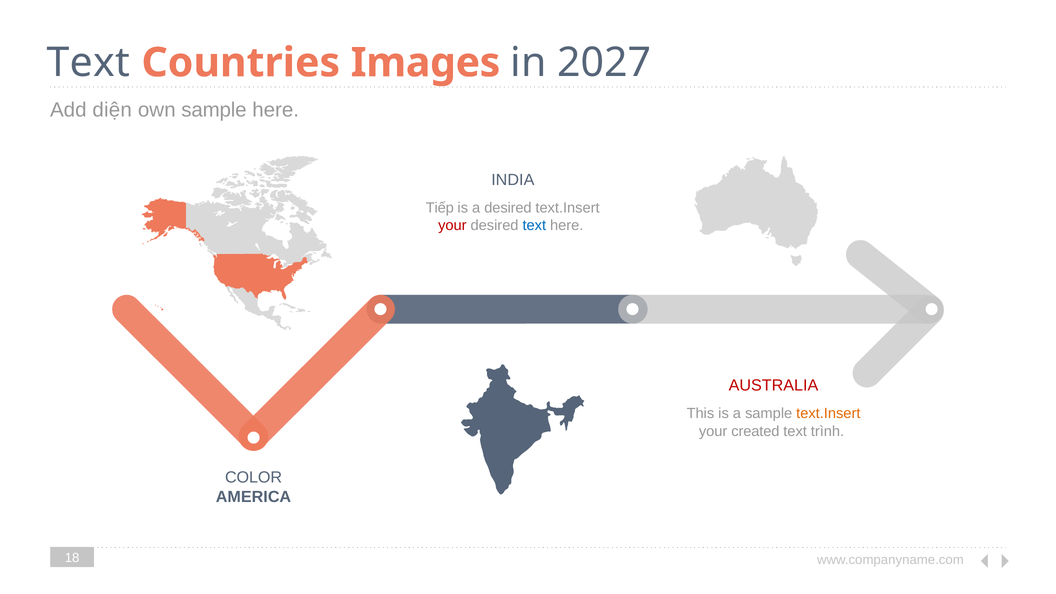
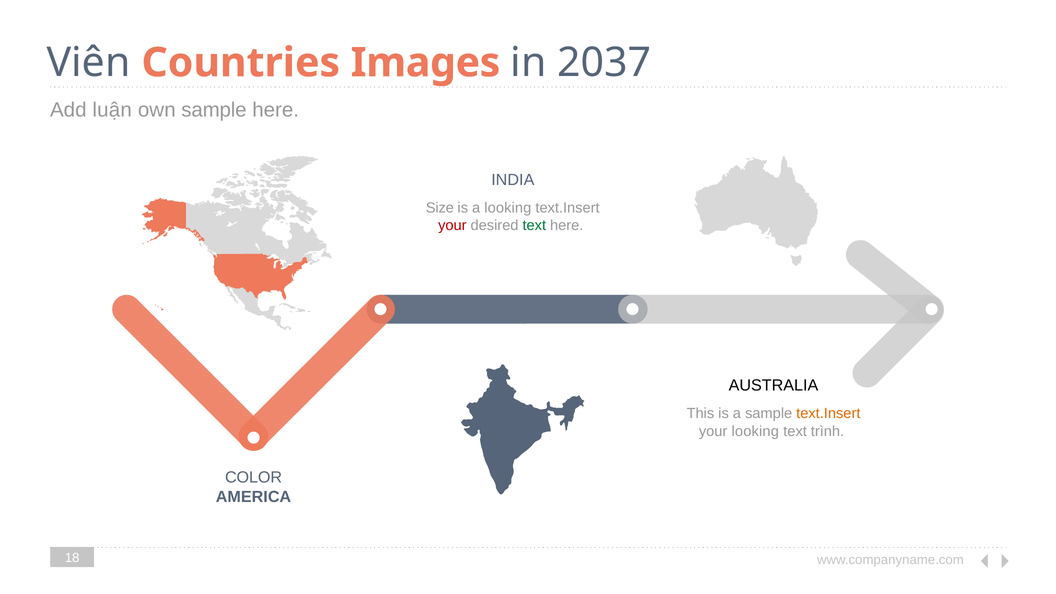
Text: Text -> Viên (89, 63)
2027: 2027 -> 2037 (604, 63)
diện: diện -> luận (112, 110)
Tiếp: Tiếp -> Size (440, 208)
a desired: desired -> looking (508, 208)
text colour: blue -> green (534, 225)
AUSTRALIA colour: red -> black (773, 386)
your created: created -> looking (755, 431)
